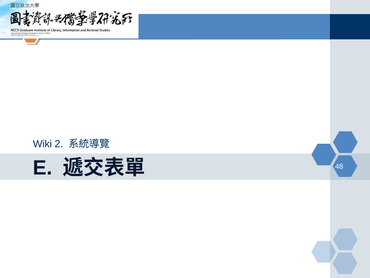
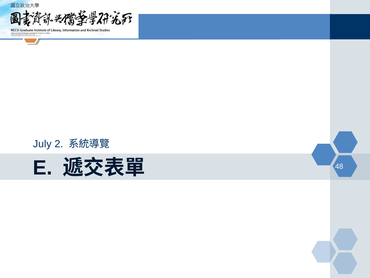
Wiki: Wiki -> July (42, 144)
